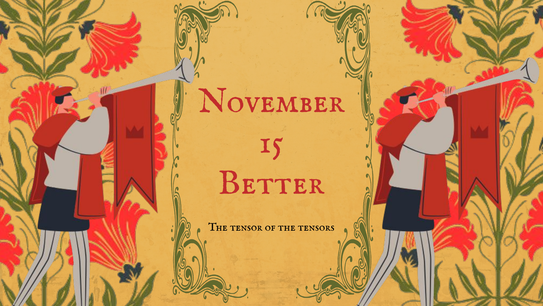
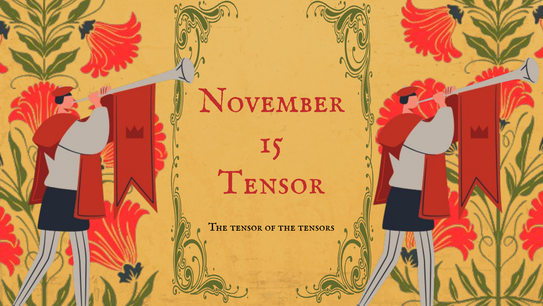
Better: Better -> Tensor (271, 182)
